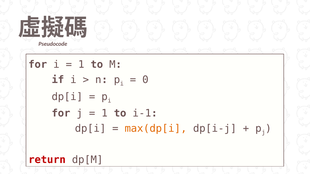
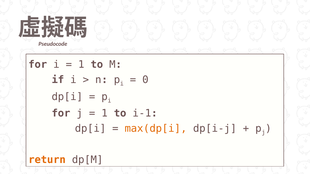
return colour: red -> orange (47, 160)
